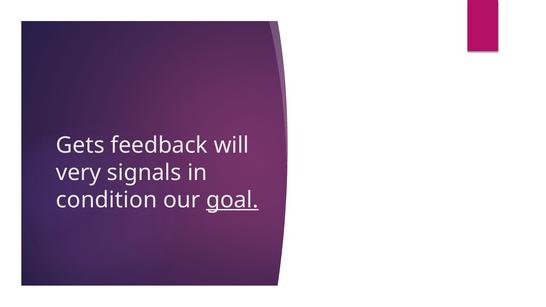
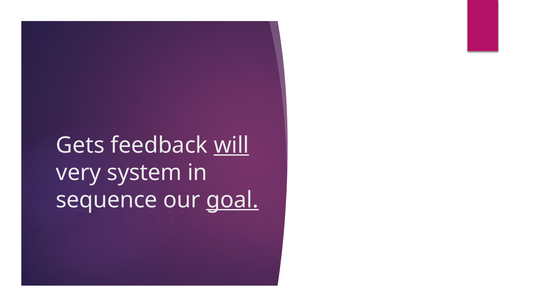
will underline: none -> present (231, 145)
signals: signals -> system (144, 173)
condition: condition -> sequence (107, 200)
